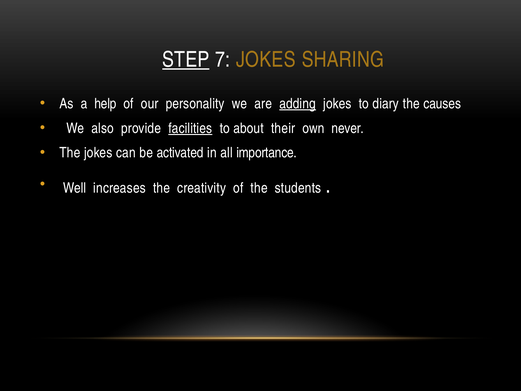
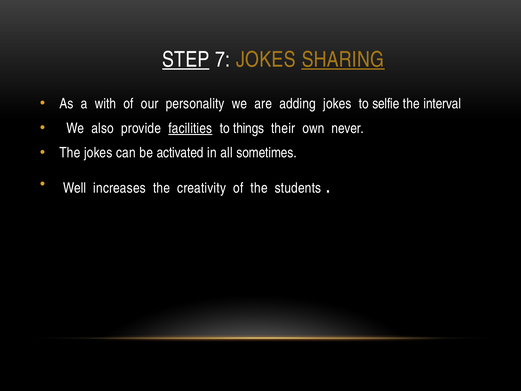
SHARING underline: none -> present (343, 60)
help: help -> with (105, 104)
adding underline: present -> none (298, 104)
diary: diary -> selfie (386, 104)
causes: causes -> interval (442, 104)
about: about -> things (249, 128)
importance: importance -> sometimes (267, 153)
